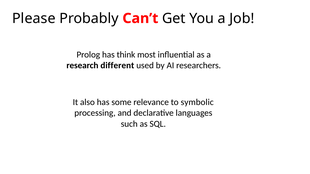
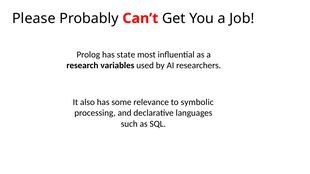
think: think -> state (126, 55)
different: different -> variables (117, 66)
